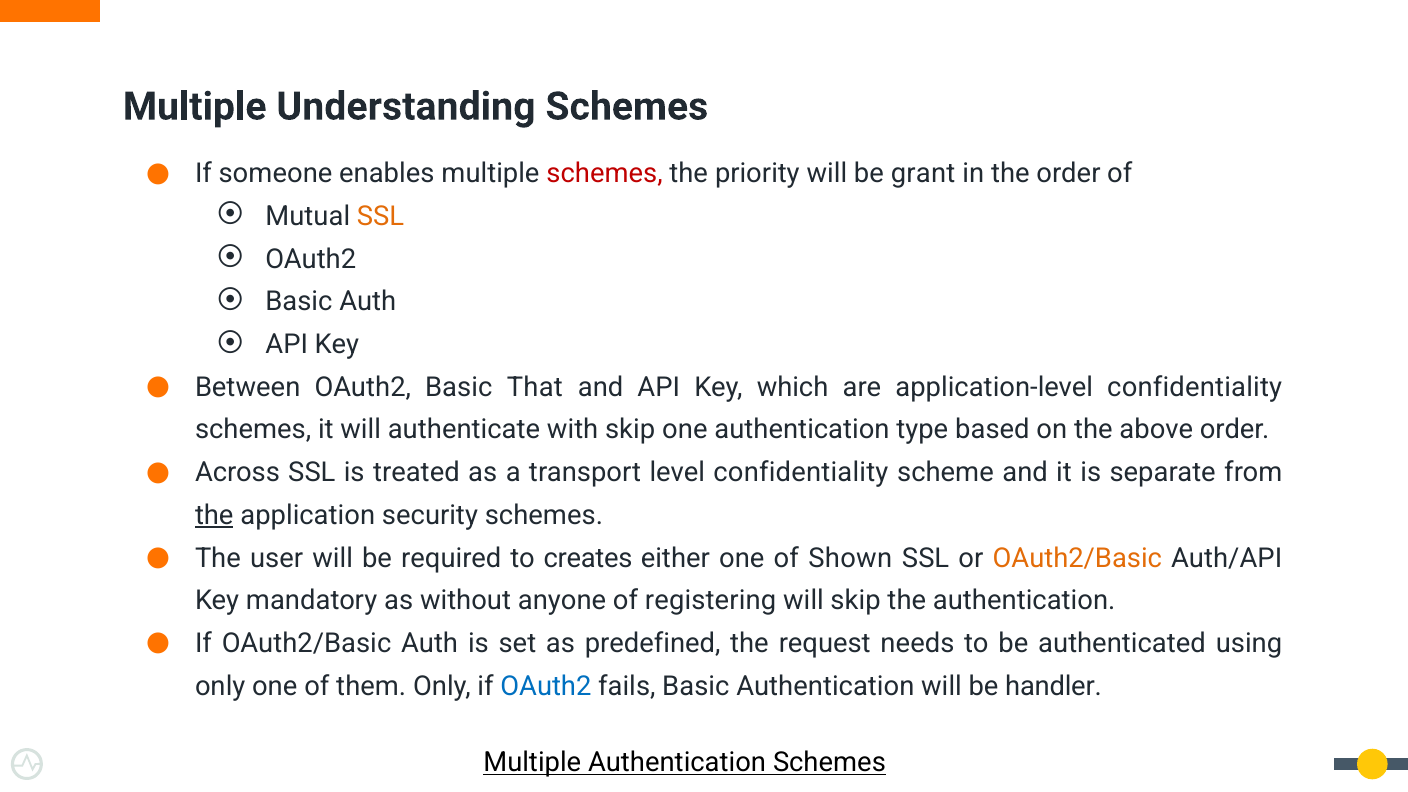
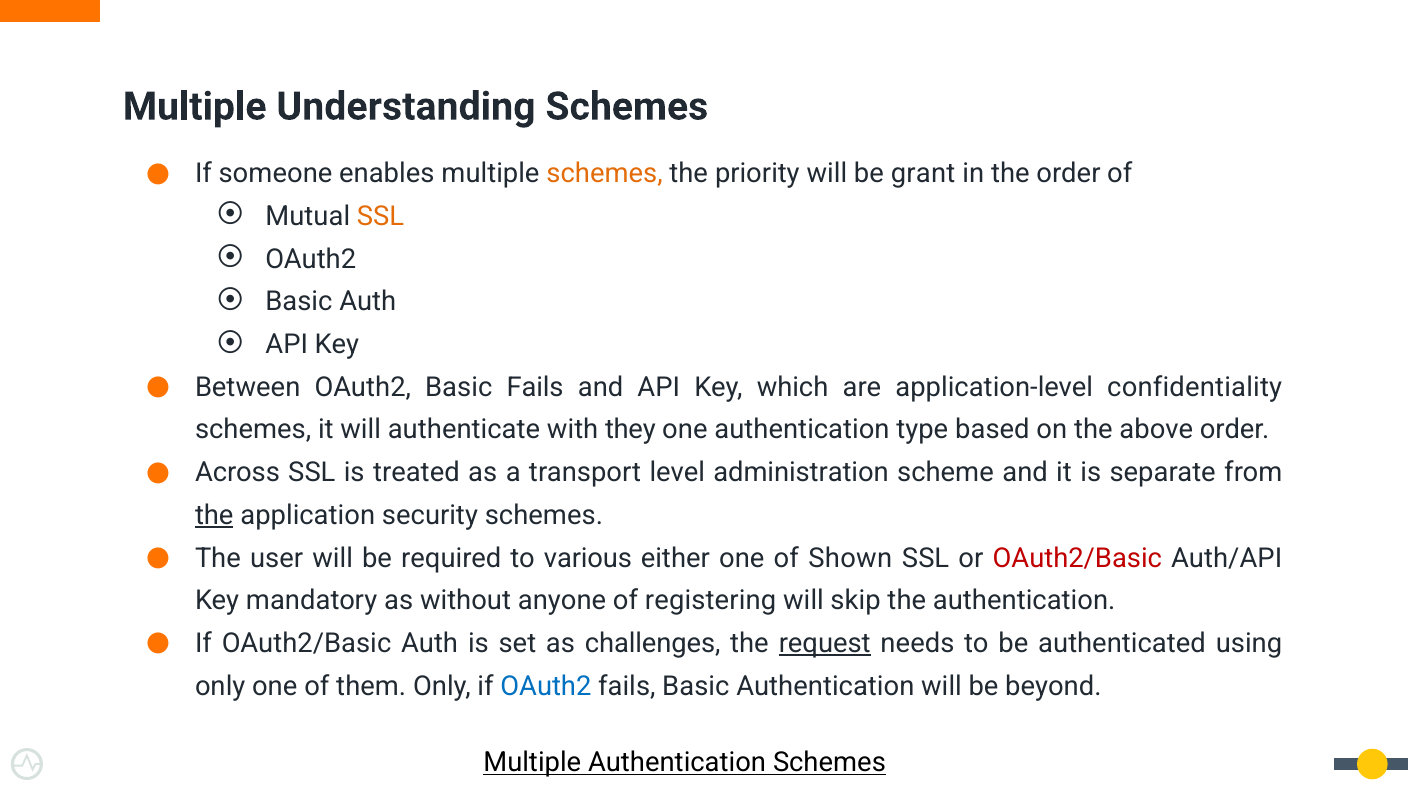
schemes colour: red -> orange (605, 174)
Basic That: That -> Fails (535, 387)
with skip: skip -> they (630, 430)
level confidentiality: confidentiality -> administration (801, 473)
creates: creates -> various (588, 558)
OAuth2/Basic colour: orange -> red (1077, 558)
predefined: predefined -> challenges (653, 643)
request underline: none -> present (825, 643)
handler: handler -> beyond (1053, 686)
